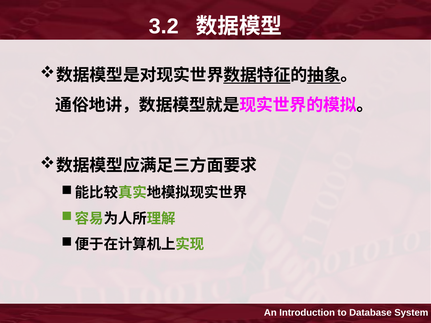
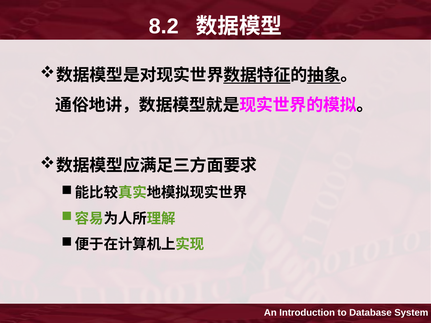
3.2: 3.2 -> 8.2 (164, 26)
